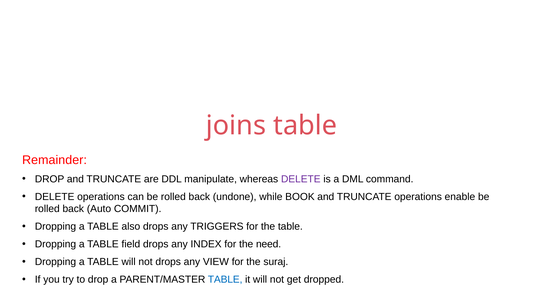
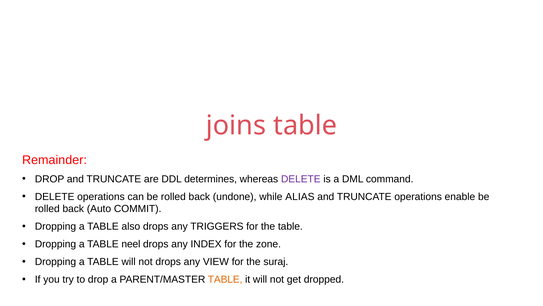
manipulate: manipulate -> determines (211, 179)
BOOK: BOOK -> ALIAS (300, 196)
field: field -> neel (131, 244)
need: need -> zone (268, 244)
TABLE colour: blue -> orange (225, 279)
